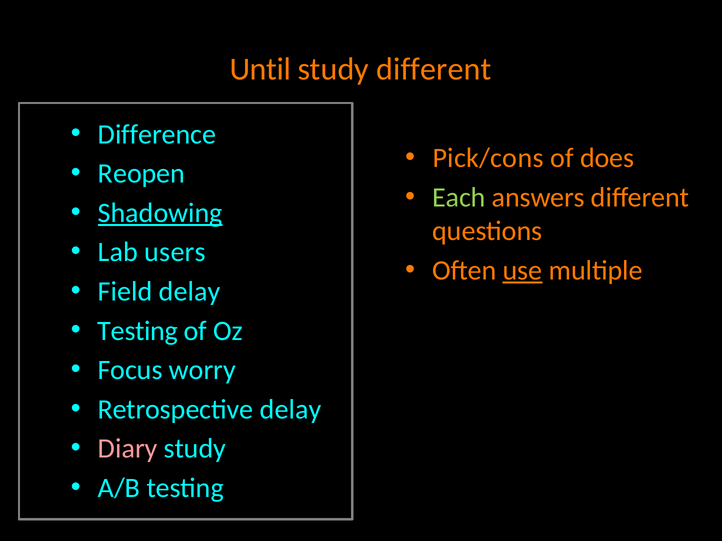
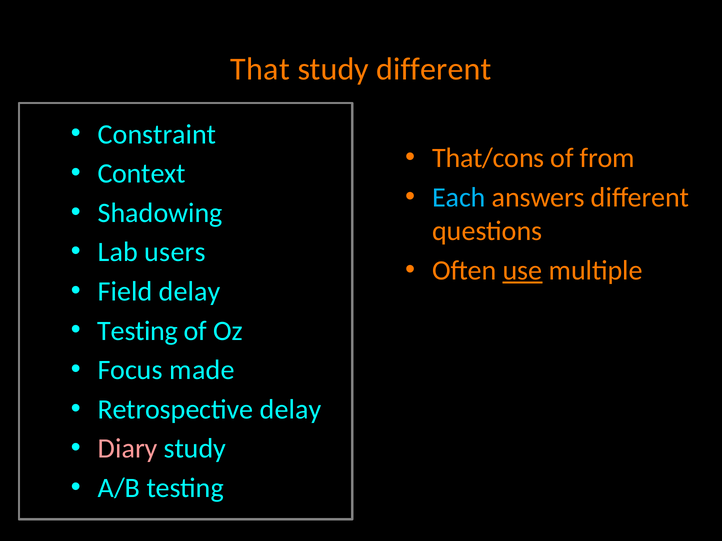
Until: Until -> That (260, 69)
Difference: Difference -> Constraint (157, 134)
Pick/cons: Pick/cons -> That/cons (488, 158)
does: does -> from (607, 158)
Reopen: Reopen -> Context (142, 174)
Each colour: light green -> light blue (459, 198)
Shadowing underline: present -> none (160, 213)
worry: worry -> made (202, 370)
